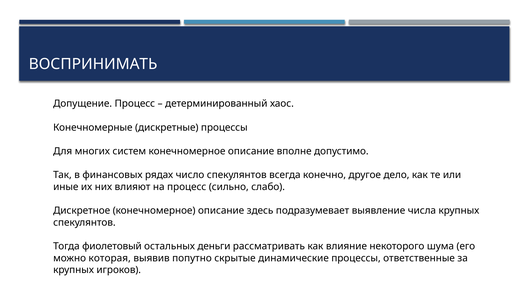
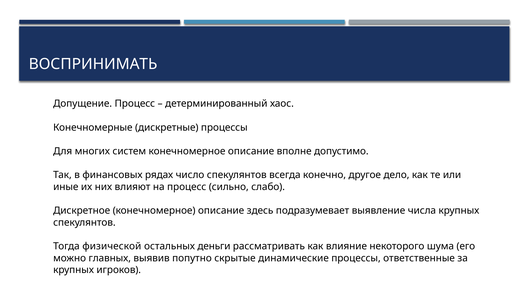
фиолетовый: фиолетовый -> физической (112, 247)
которая: которая -> главных (110, 259)
